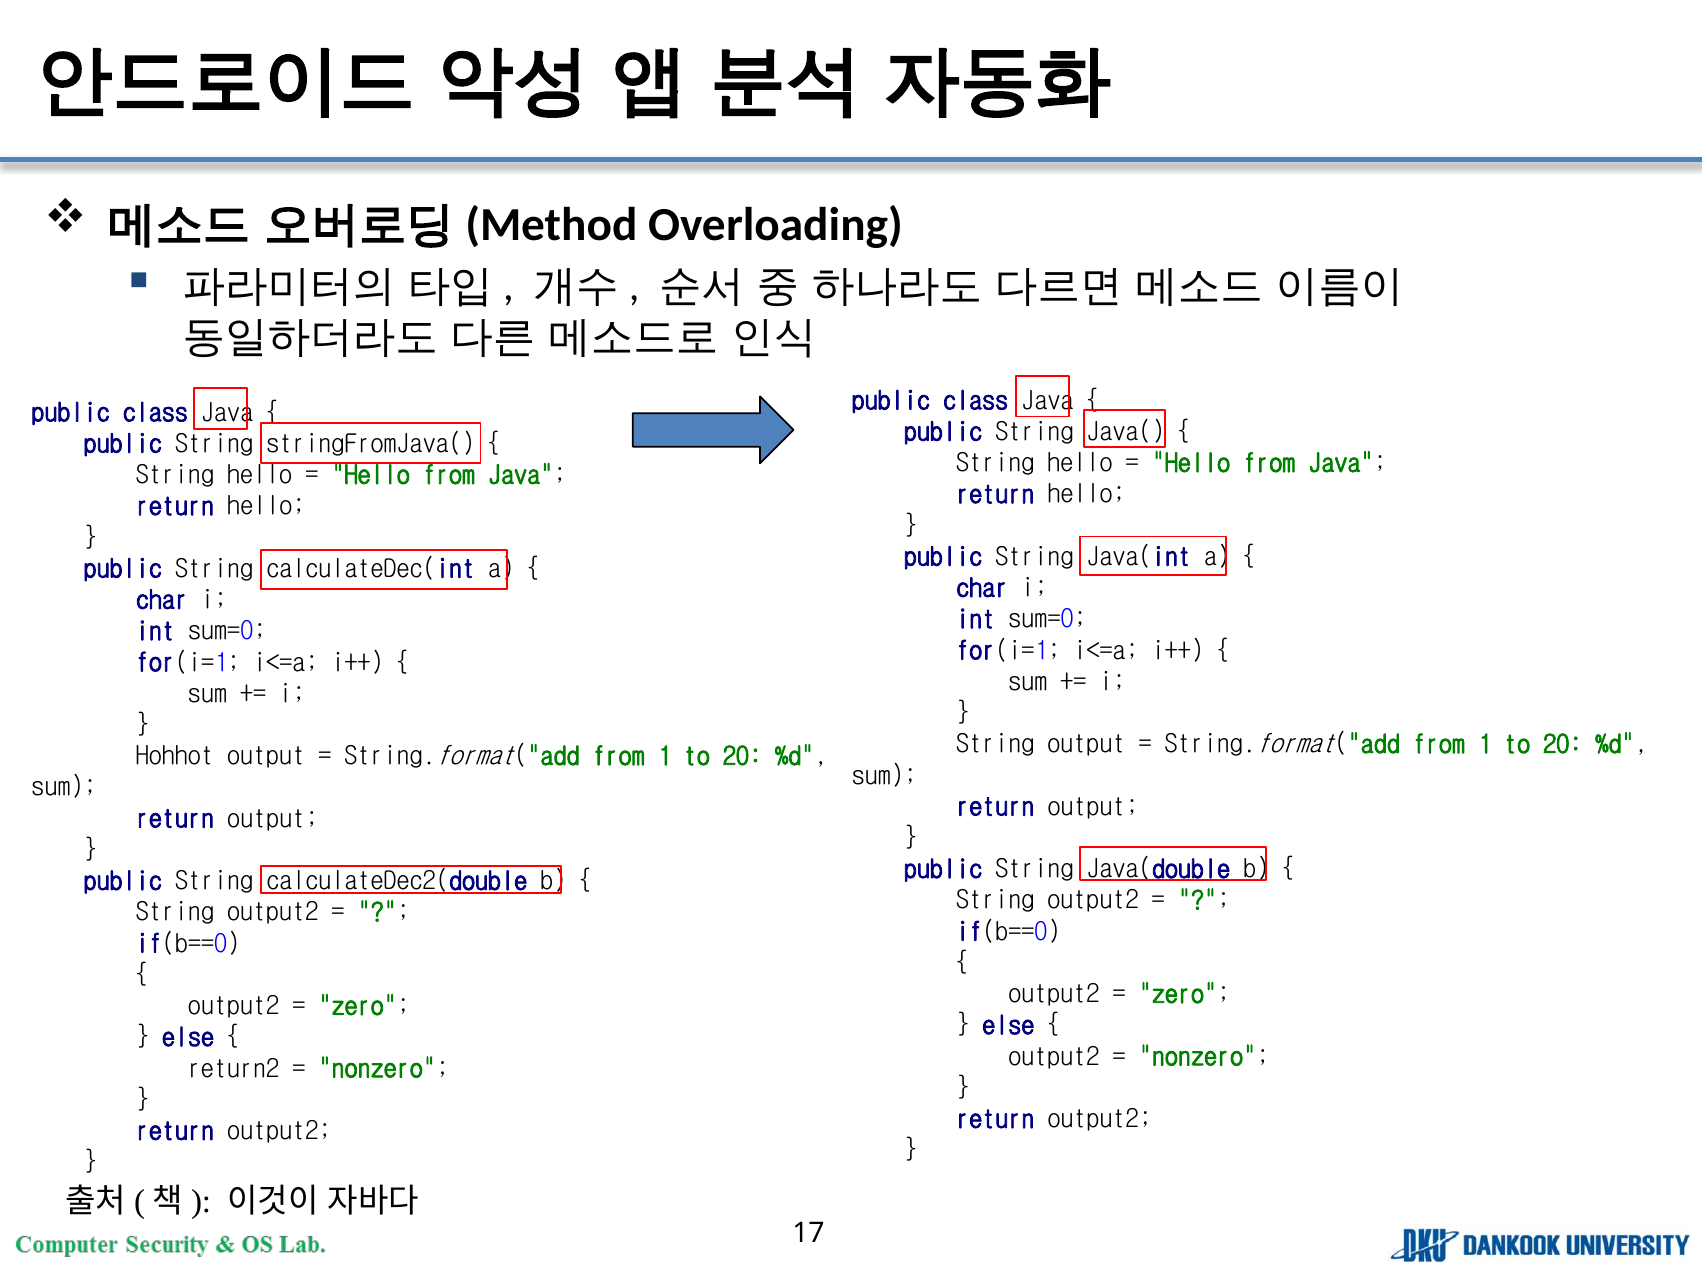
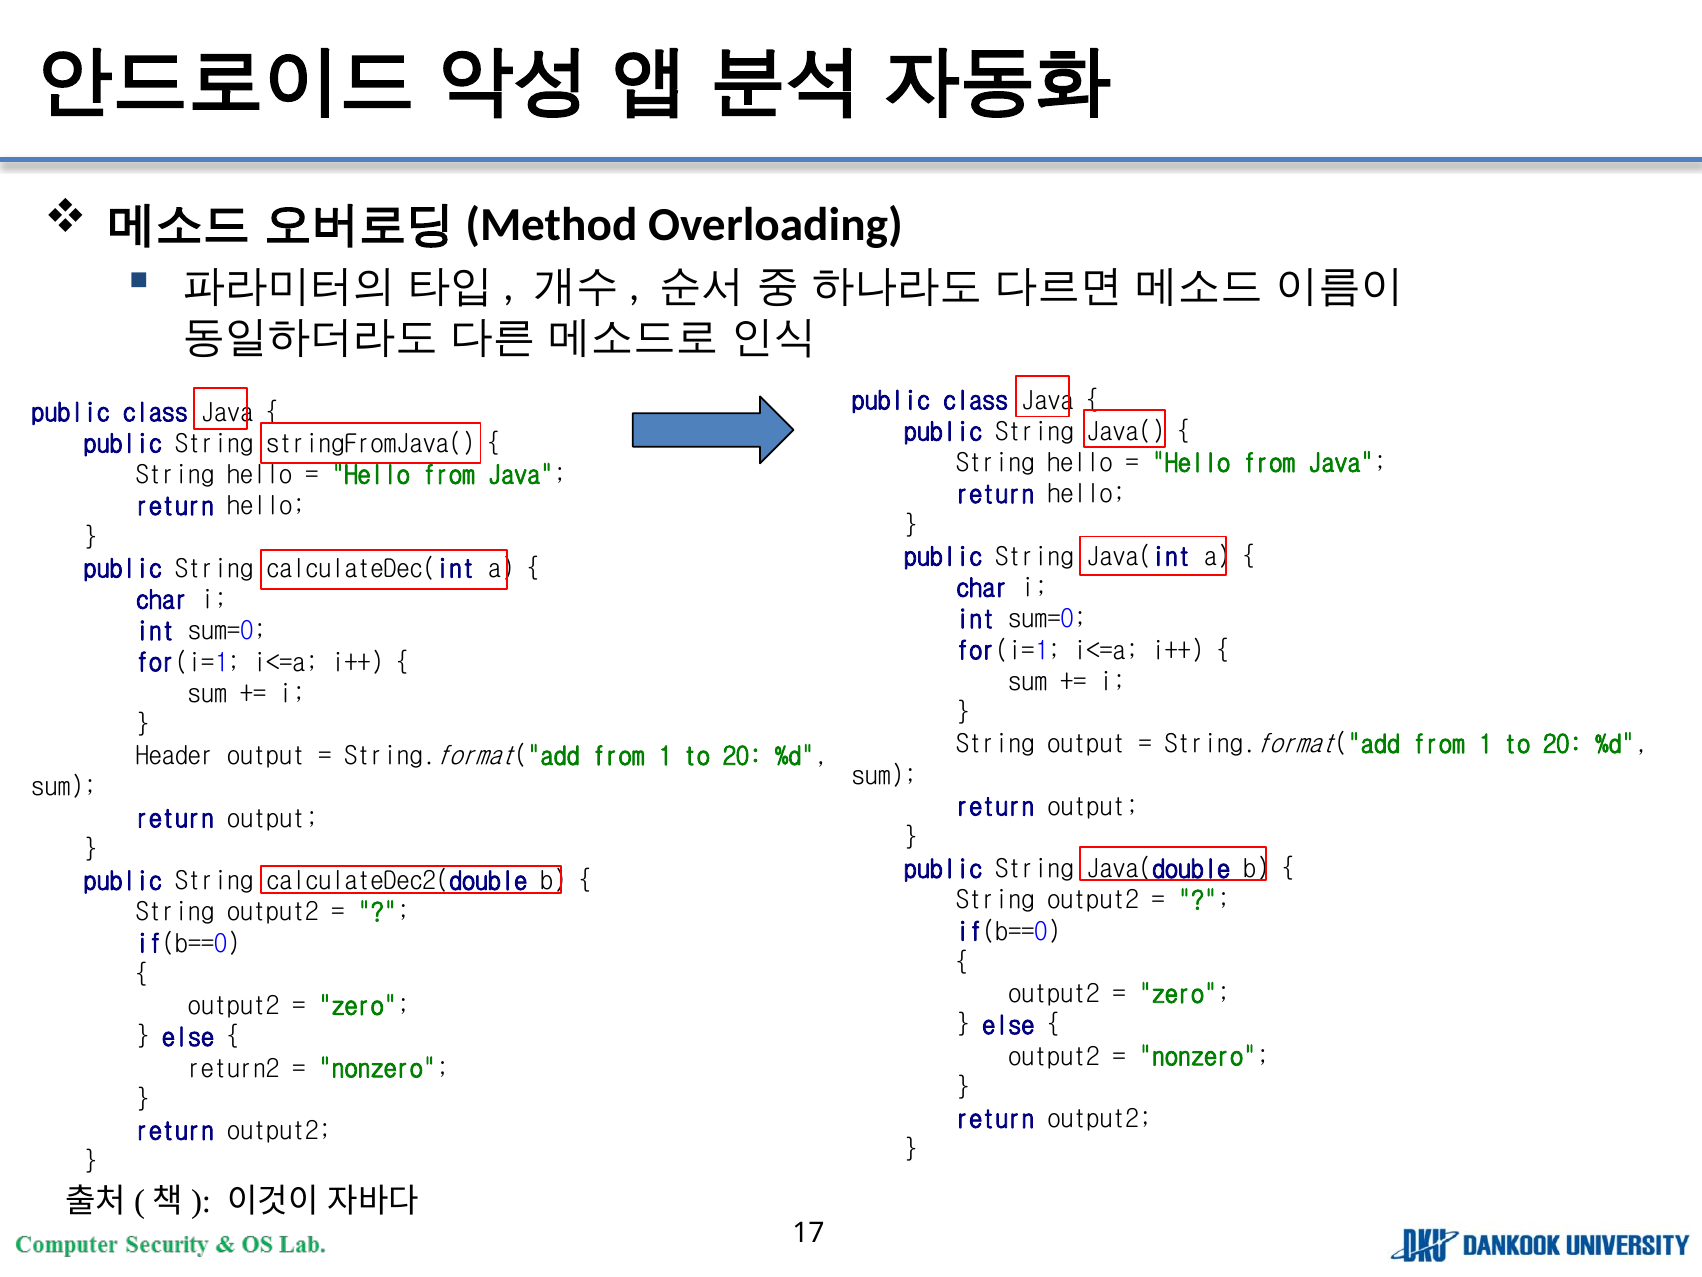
Hohhot: Hohhot -> Header (175, 756)
